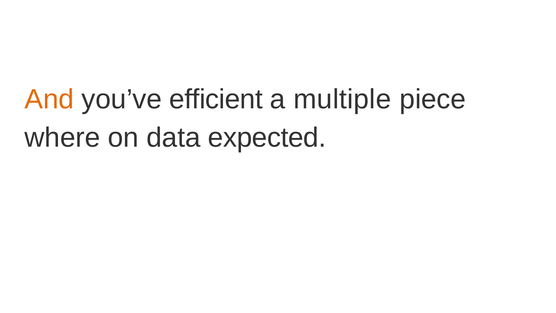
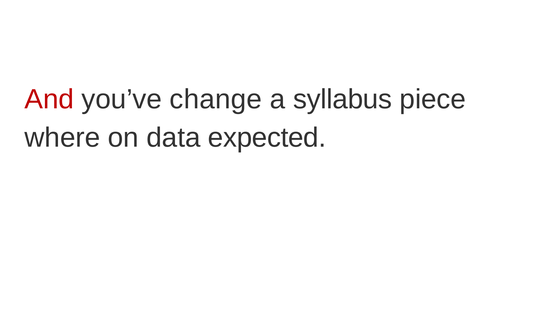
And colour: orange -> red (49, 99)
efficient: efficient -> change (216, 99)
multiple: multiple -> syllabus (343, 99)
